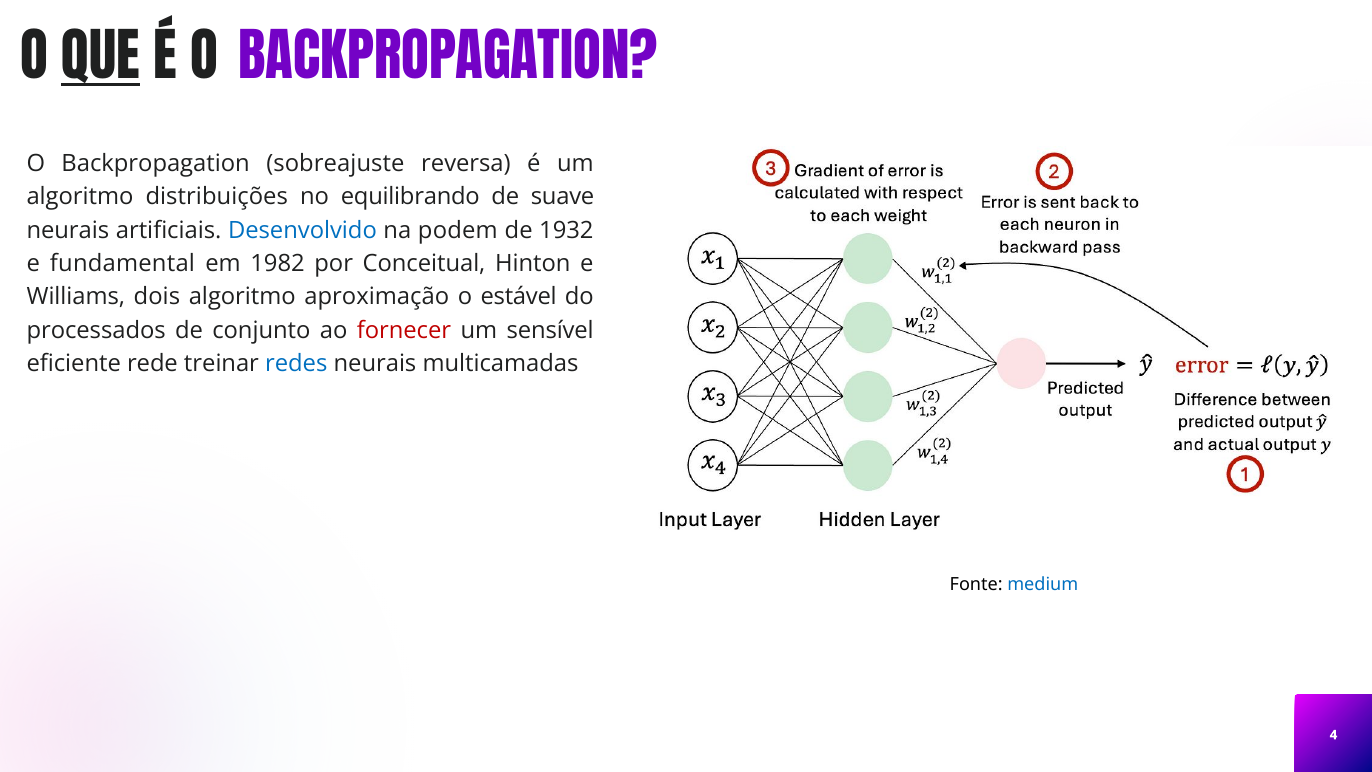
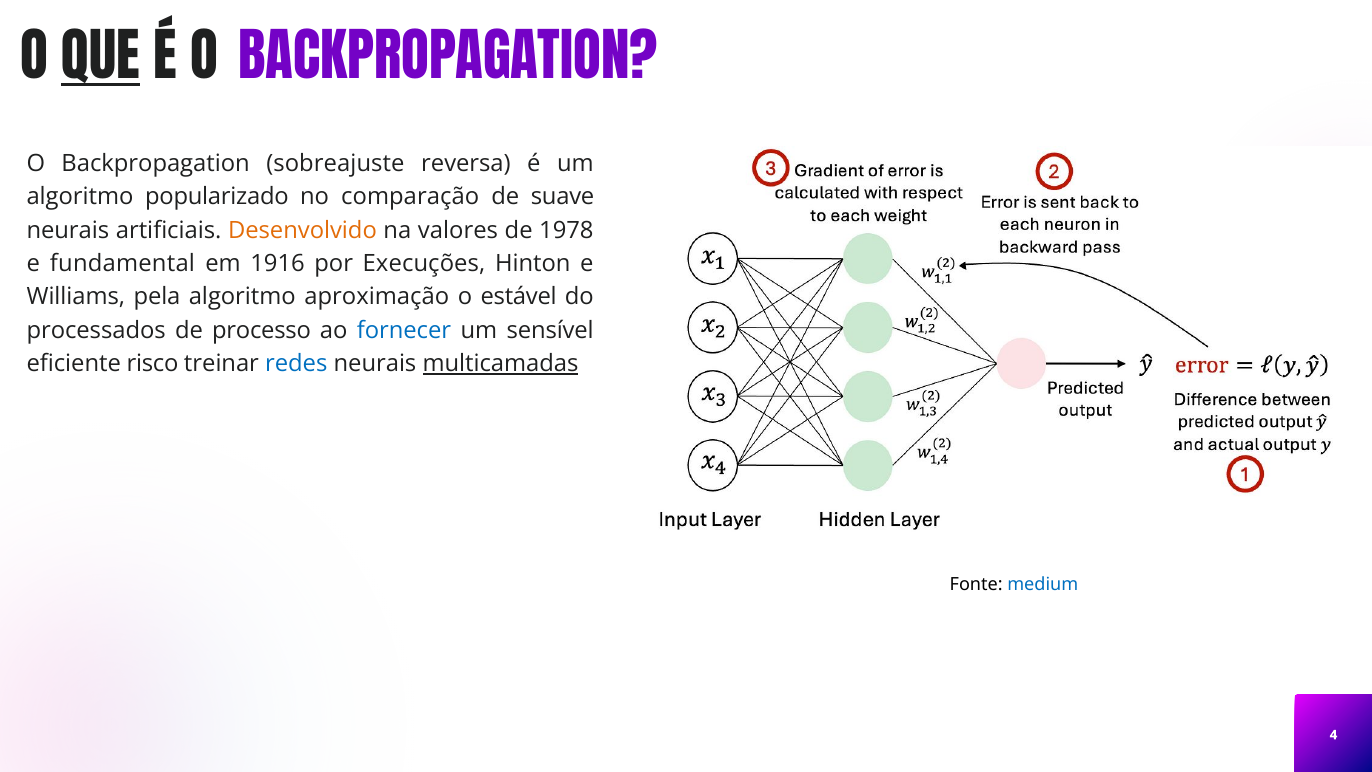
distribuições: distribuições -> popularizado (217, 197)
equilibrando: equilibrando -> comparação (410, 197)
Desenvolvido colour: blue -> orange (302, 230)
podem: podem -> valores (458, 230)
1932: 1932 -> 1978 (566, 230)
1982: 1982 -> 1916 (278, 264)
Conceitual: Conceitual -> Execuções (424, 264)
dois: dois -> pela (157, 297)
conjunto: conjunto -> processo (261, 330)
fornecer colour: red -> blue (404, 330)
rede: rede -> risco (153, 364)
multicamadas underline: none -> present (501, 364)
